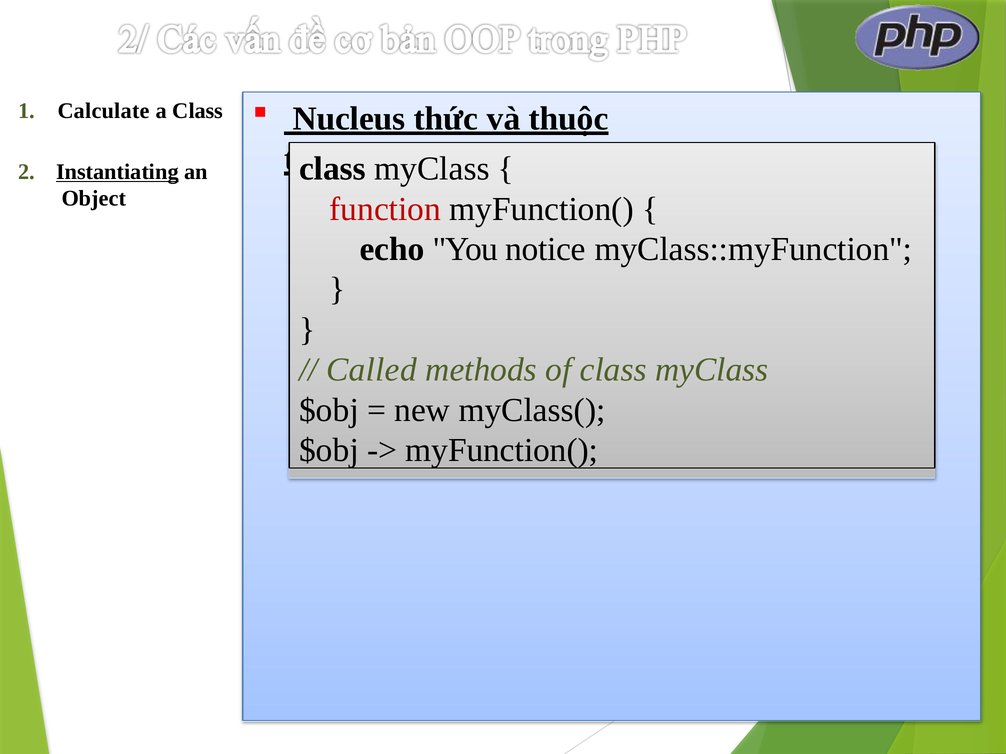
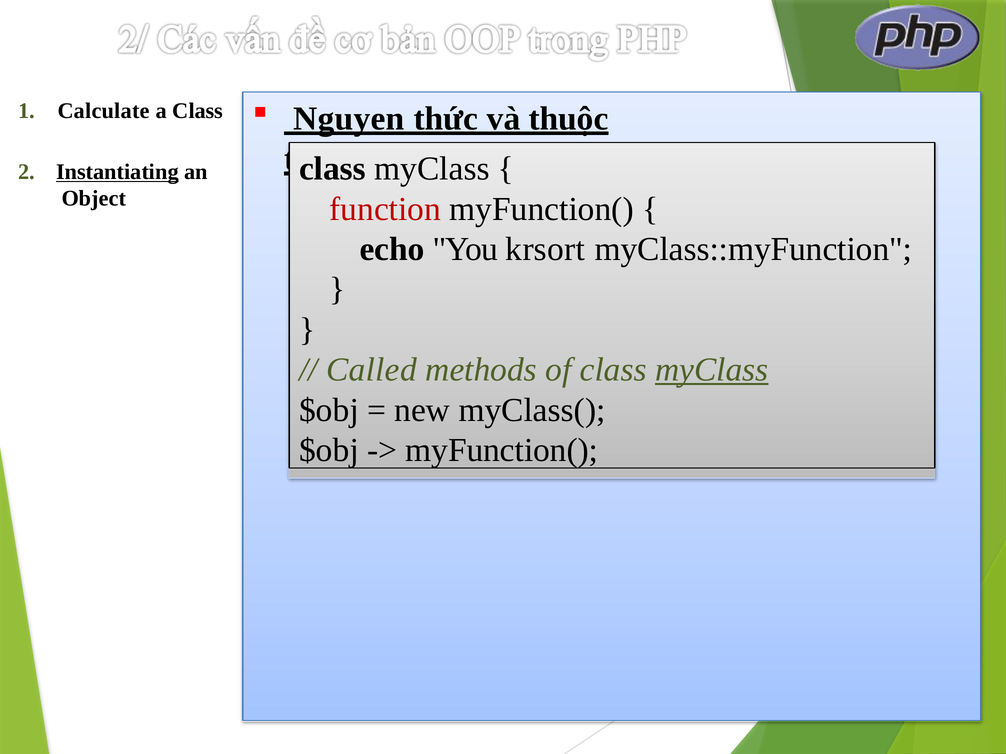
Nucleus: Nucleus -> Nguyen (349, 119)
notice: notice -> krsort (545, 249)
myClass underline: none -> present (712, 370)
